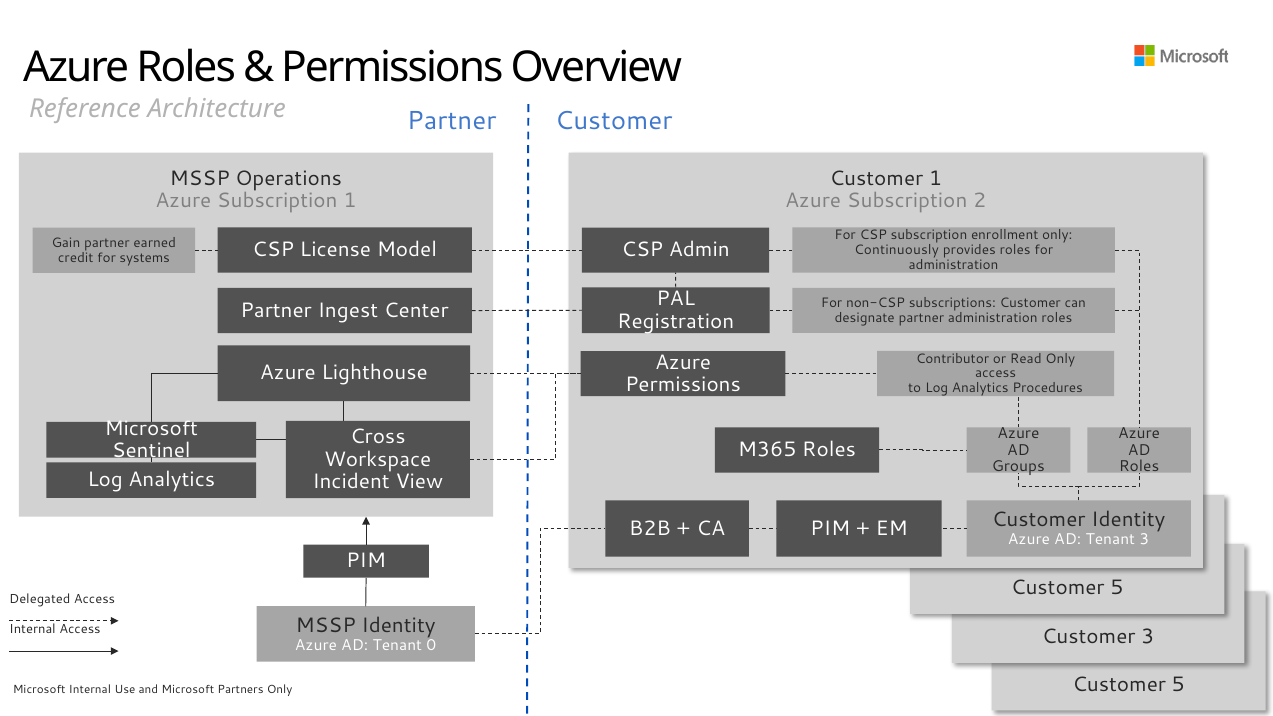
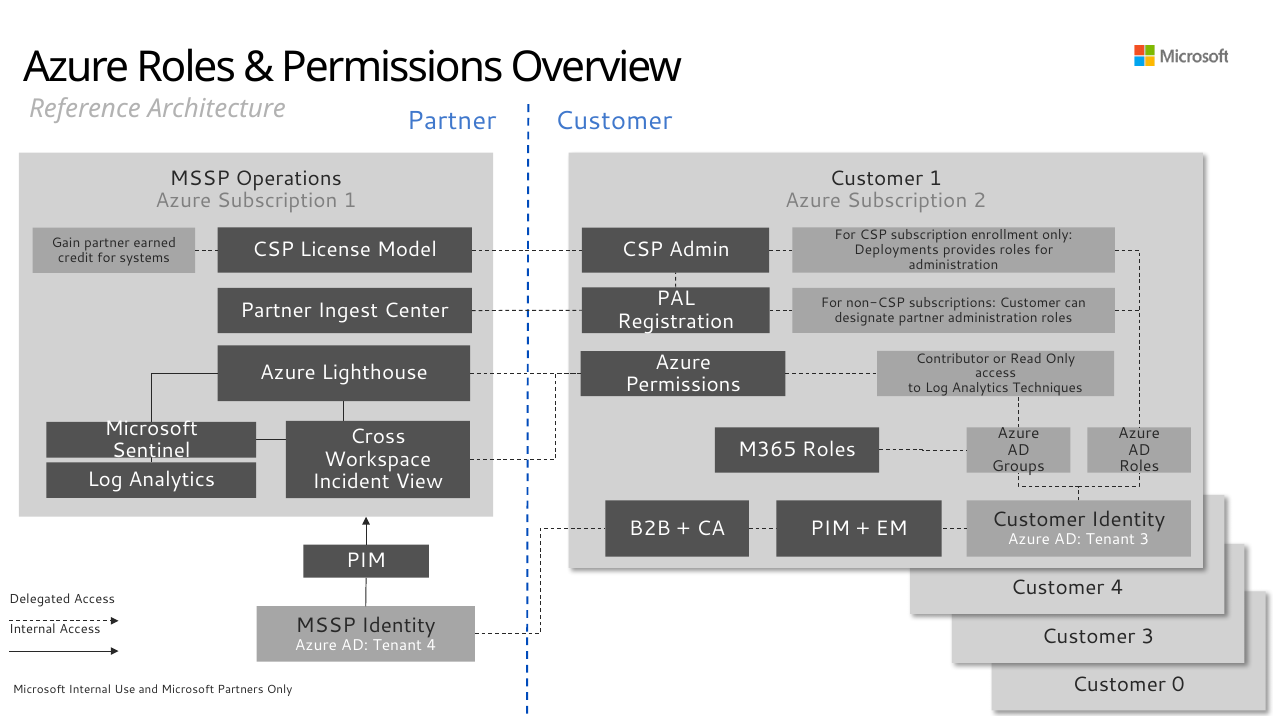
Continuously: Continuously -> Deployments (896, 250)
Procedures: Procedures -> Techniques (1048, 388)
5: 5 -> 4 (1117, 588)
Tenant 0: 0 -> 4 (431, 645)
5: 5 -> 0 (1178, 684)
